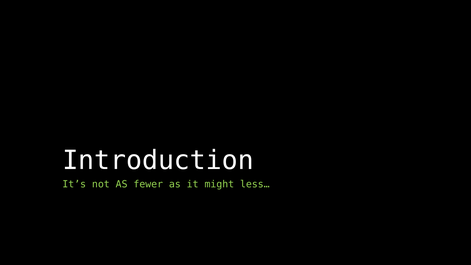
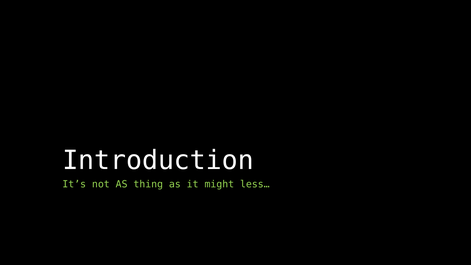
fewer: fewer -> thing (148, 184)
